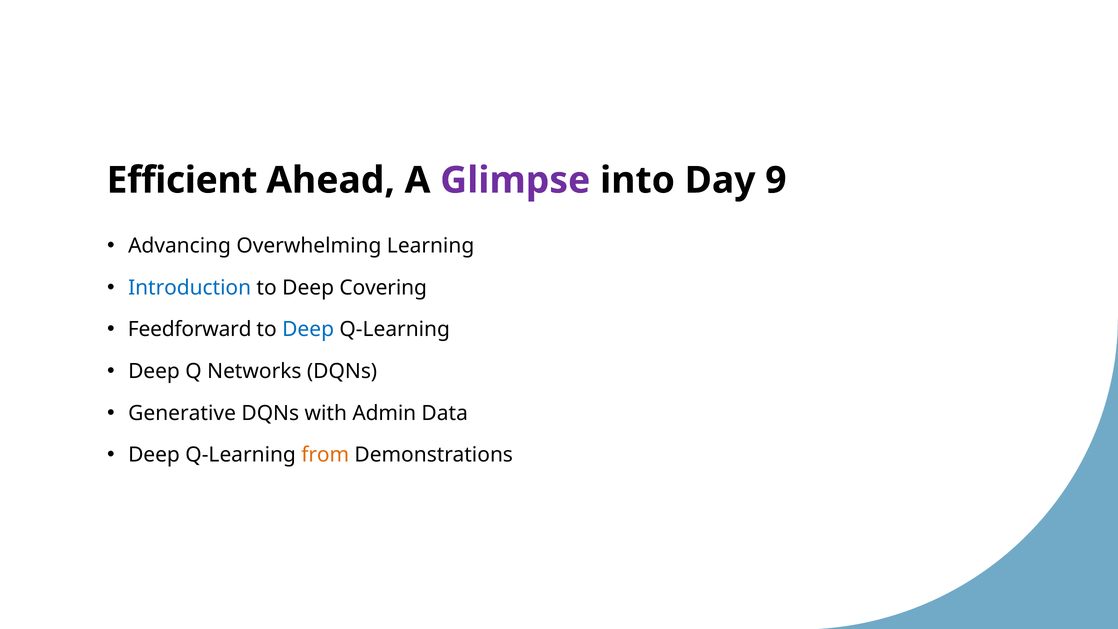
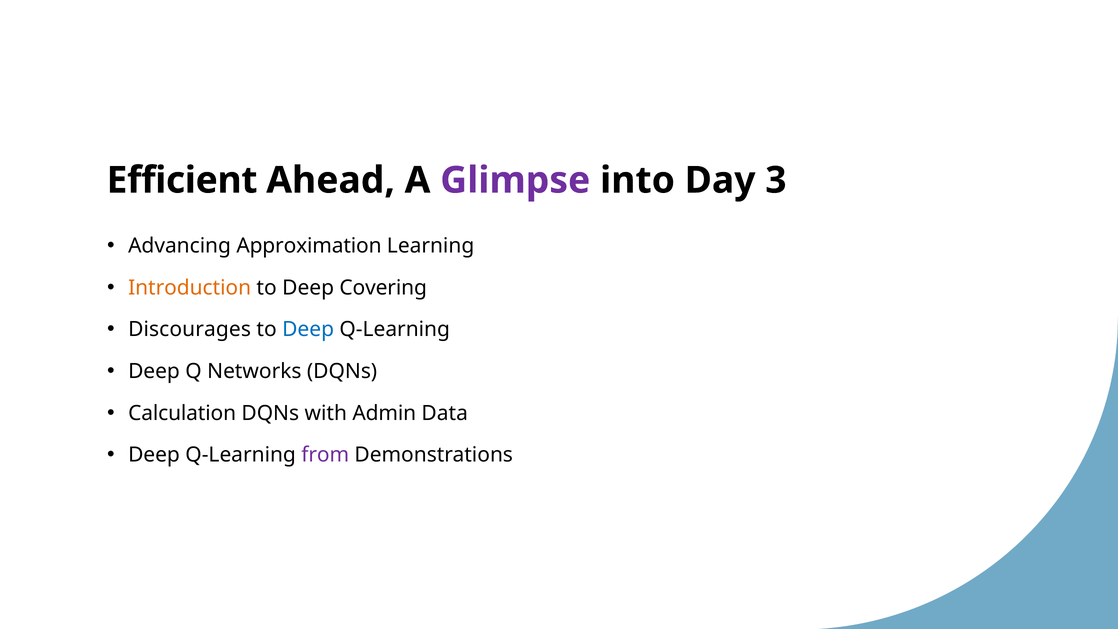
9: 9 -> 3 (776, 180)
Overwhelming: Overwhelming -> Approximation (309, 246)
Introduction colour: blue -> orange (190, 288)
Feedforward: Feedforward -> Discourages (190, 330)
Generative: Generative -> Calculation (182, 413)
from colour: orange -> purple (325, 455)
